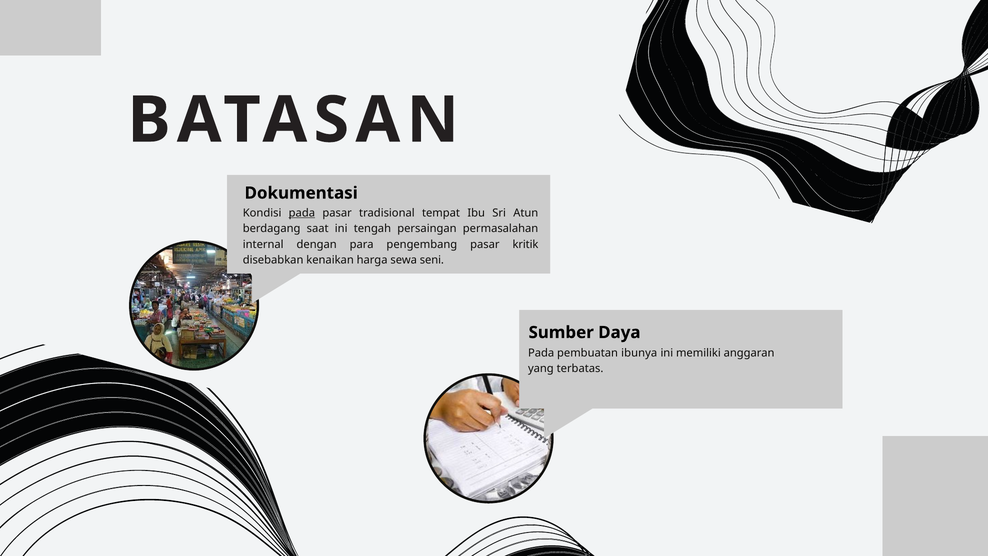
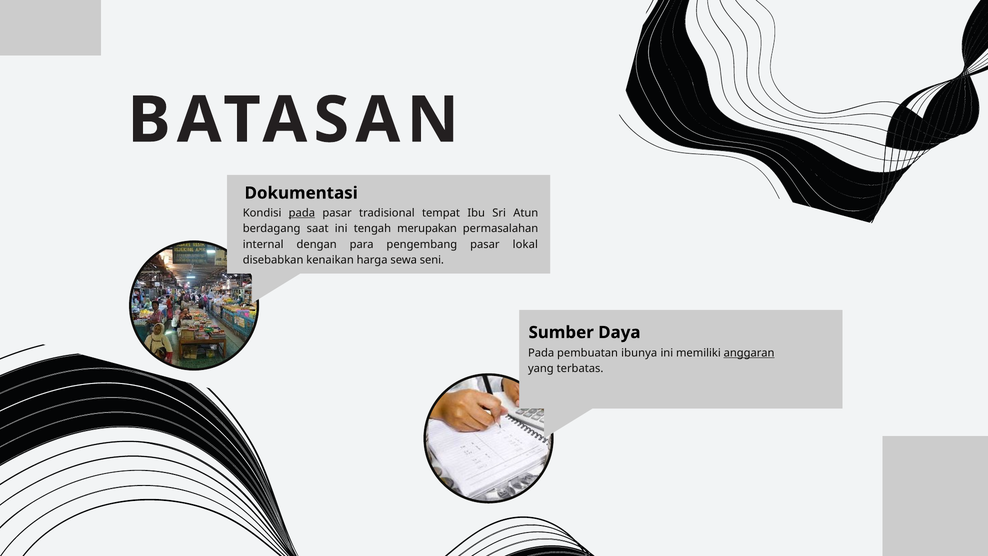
persaingan: persaingan -> merupakan (427, 229)
kritik: kritik -> lokal (525, 244)
anggaran underline: none -> present (749, 353)
